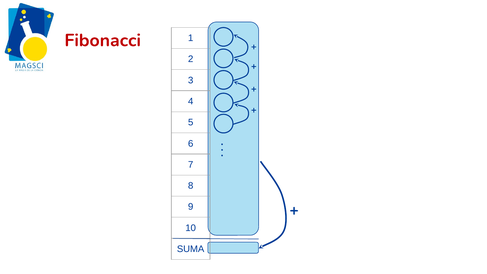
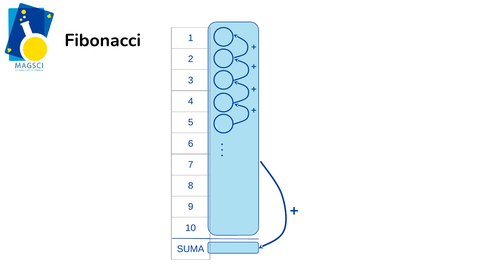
Fibonacci colour: red -> black (103, 40)
